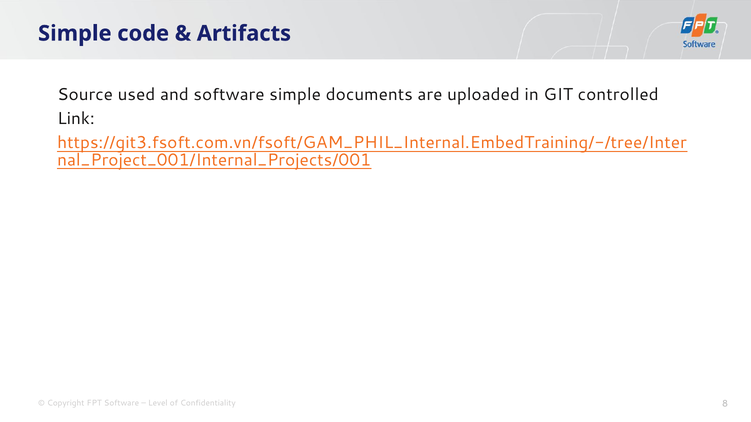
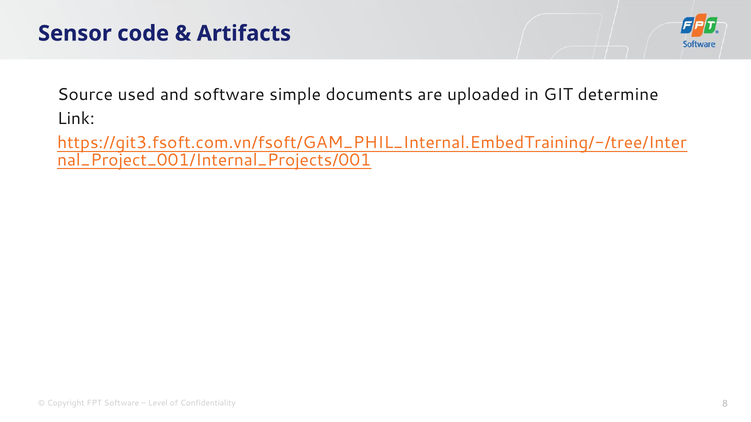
Simple: Simple -> Sensor (75, 33)
controlled: controlled -> determine (618, 95)
